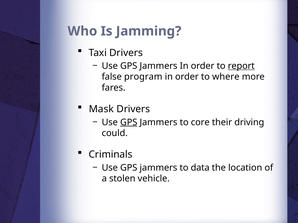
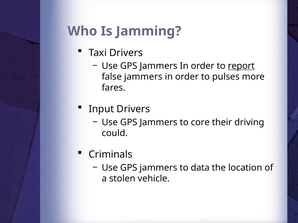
false program: program -> jammers (143, 77)
where: where -> pulses (226, 77)
Mask: Mask -> Input (101, 109)
GPS underline: present -> none (129, 122)
